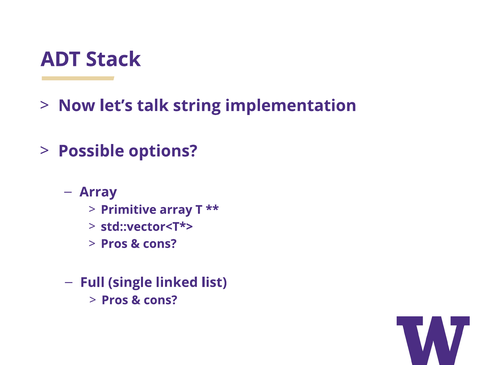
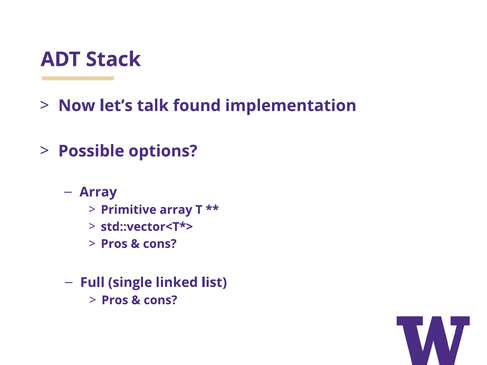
string: string -> found (197, 106)
